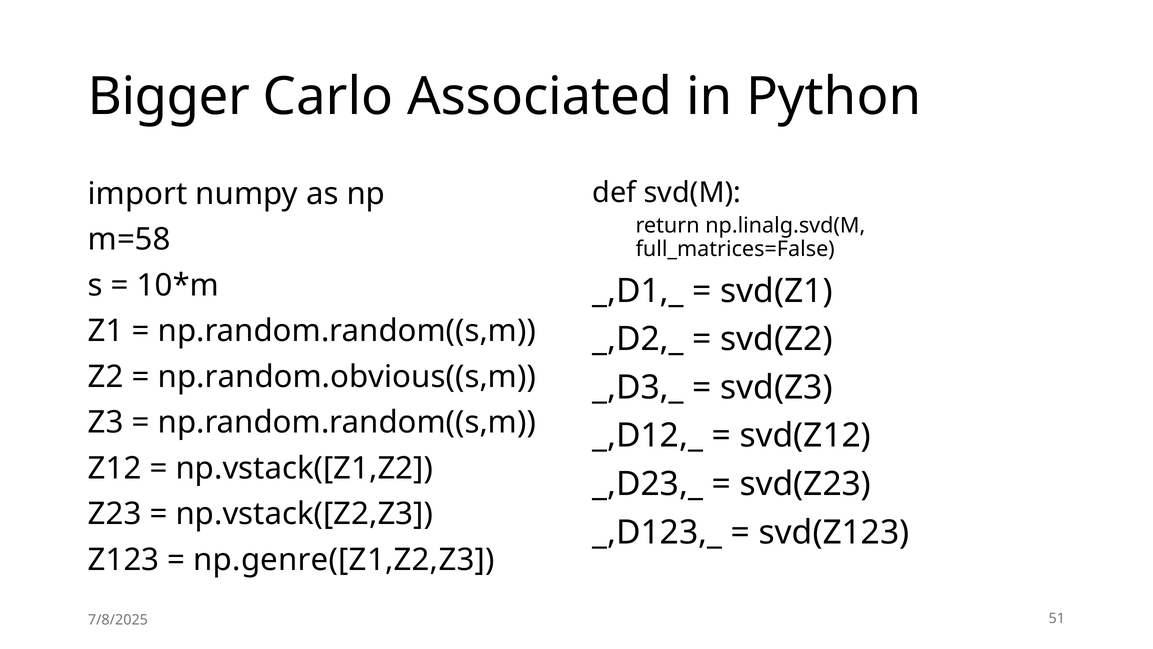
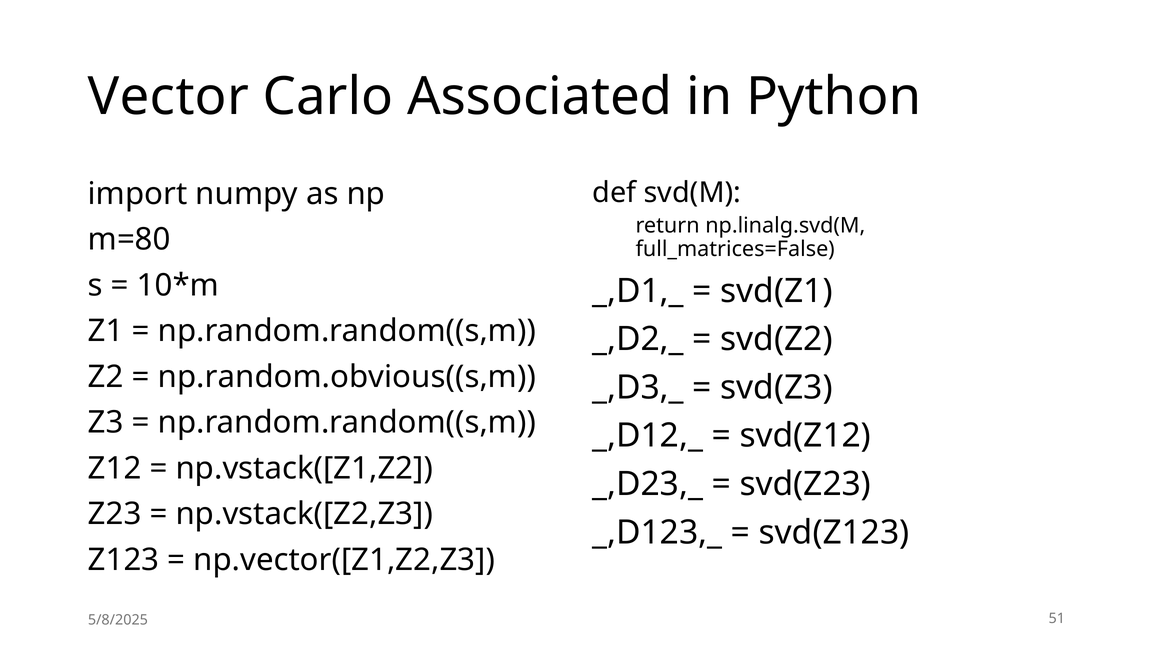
Bigger: Bigger -> Vector (168, 97)
m=58: m=58 -> m=80 (129, 239)
np.genre([Z1,Z2,Z3: np.genre([Z1,Z2,Z3 -> np.vector([Z1,Z2,Z3 (344, 559)
7/8/2025: 7/8/2025 -> 5/8/2025 (118, 619)
